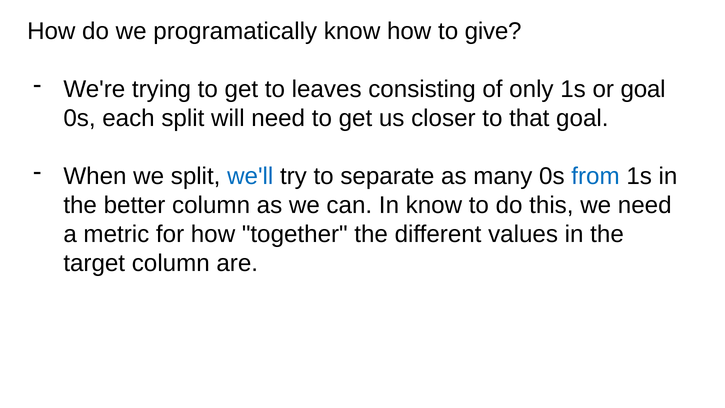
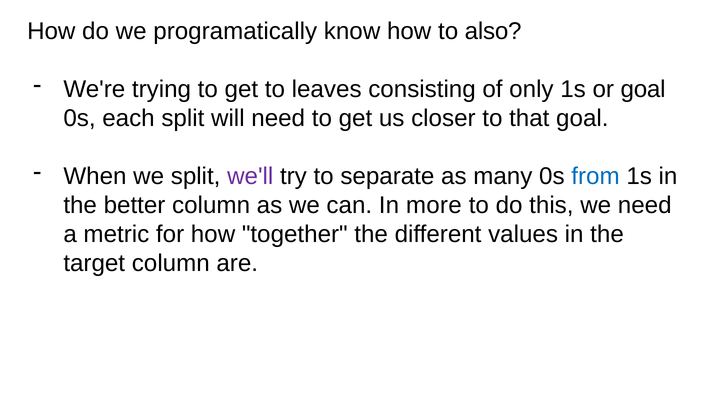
give: give -> also (493, 31)
we'll colour: blue -> purple (250, 176)
In know: know -> more (434, 205)
